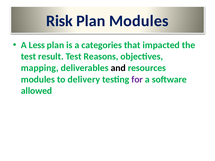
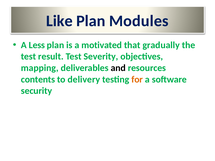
Risk: Risk -> Like (59, 21)
categories: categories -> motivated (102, 45)
impacted: impacted -> gradually (161, 45)
Reasons: Reasons -> Severity (101, 57)
modules: modules -> contents (38, 80)
for colour: purple -> orange (137, 80)
allowed: allowed -> security (37, 91)
